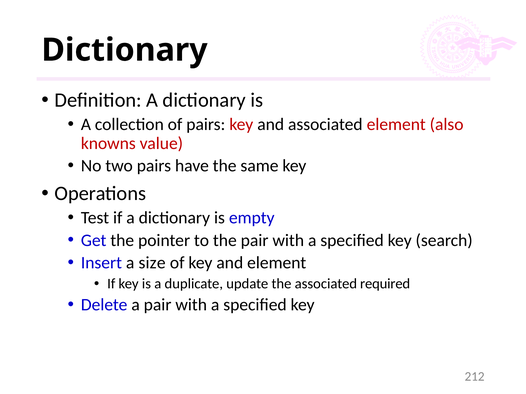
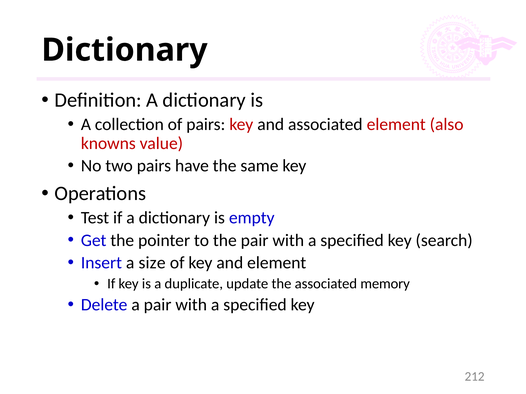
required: required -> memory (385, 284)
